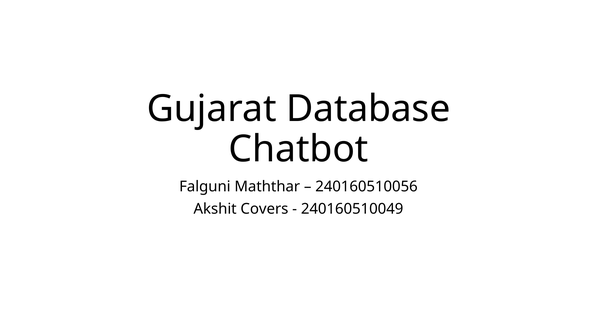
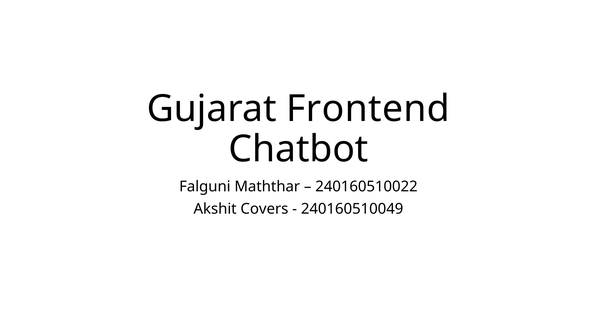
Database: Database -> Frontend (368, 109)
240160510056: 240160510056 -> 240160510022 (366, 187)
